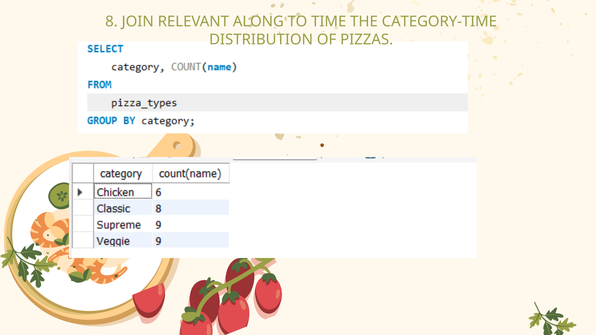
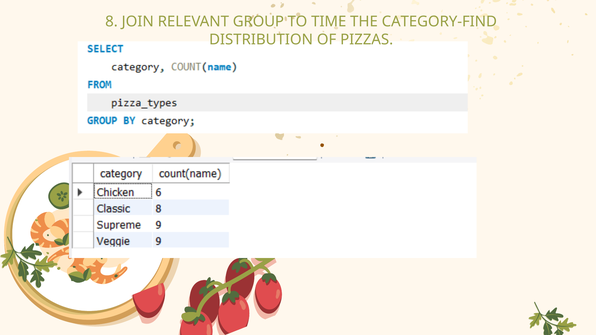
ALONG: ALONG -> GROUP (258, 21)
CATEGORY-TIME: CATEGORY-TIME -> CATEGORY-FIND (439, 21)
